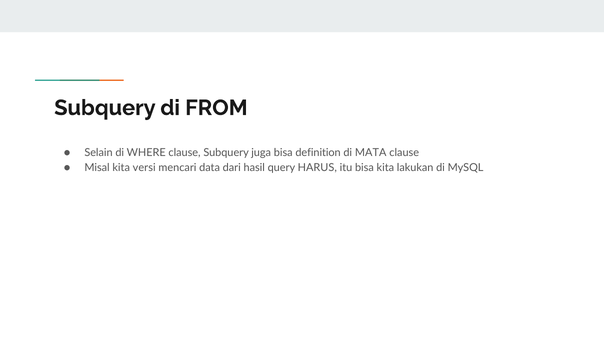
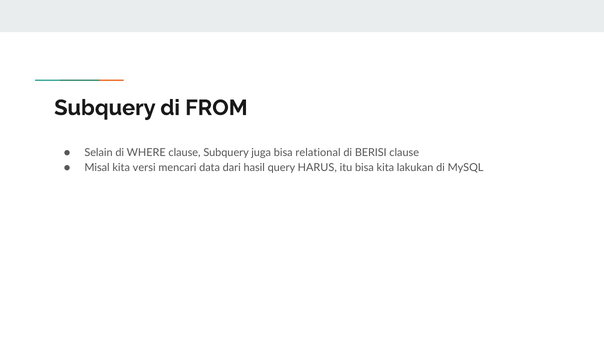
definition: definition -> relational (318, 153)
MATA: MATA -> BERISI (371, 153)
